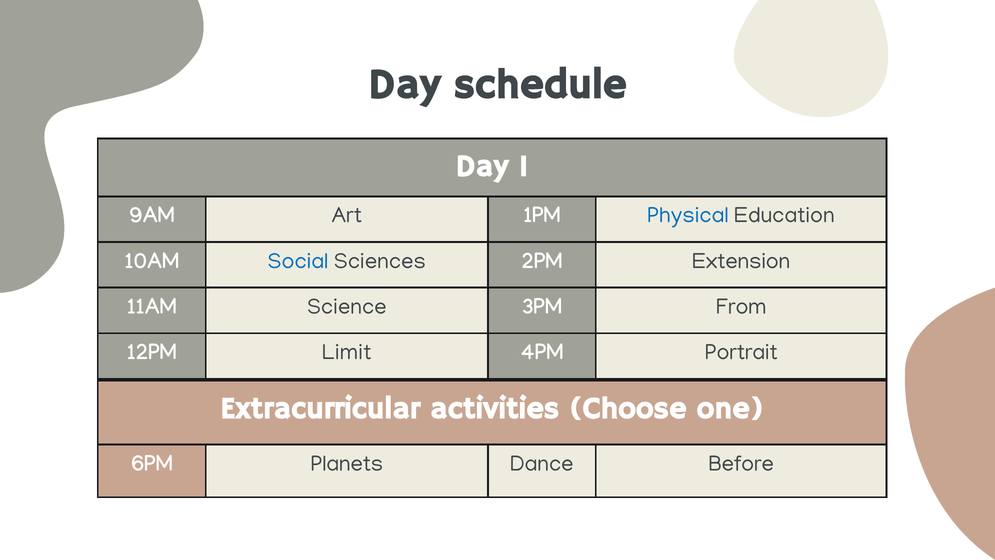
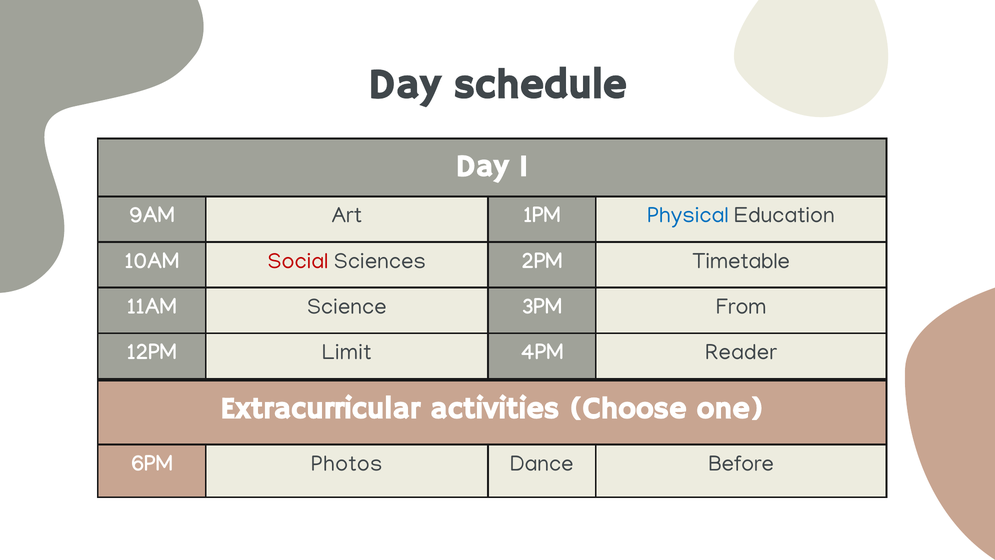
Social colour: blue -> red (298, 261)
Extension: Extension -> Timetable (741, 261)
Portrait: Portrait -> Reader (741, 352)
Planets: Planets -> Photos (347, 463)
